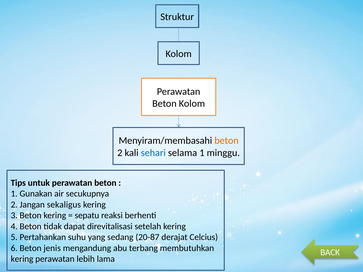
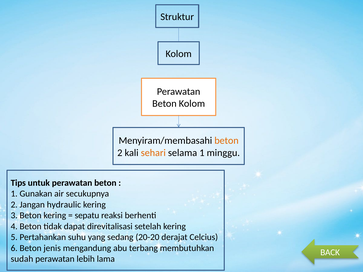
sehari colour: blue -> orange (153, 153)
sekaligus: sekaligus -> hydraulic (64, 205)
20-87: 20-87 -> 20-20 (147, 237)
kering: kering -> sudah (22, 259)
